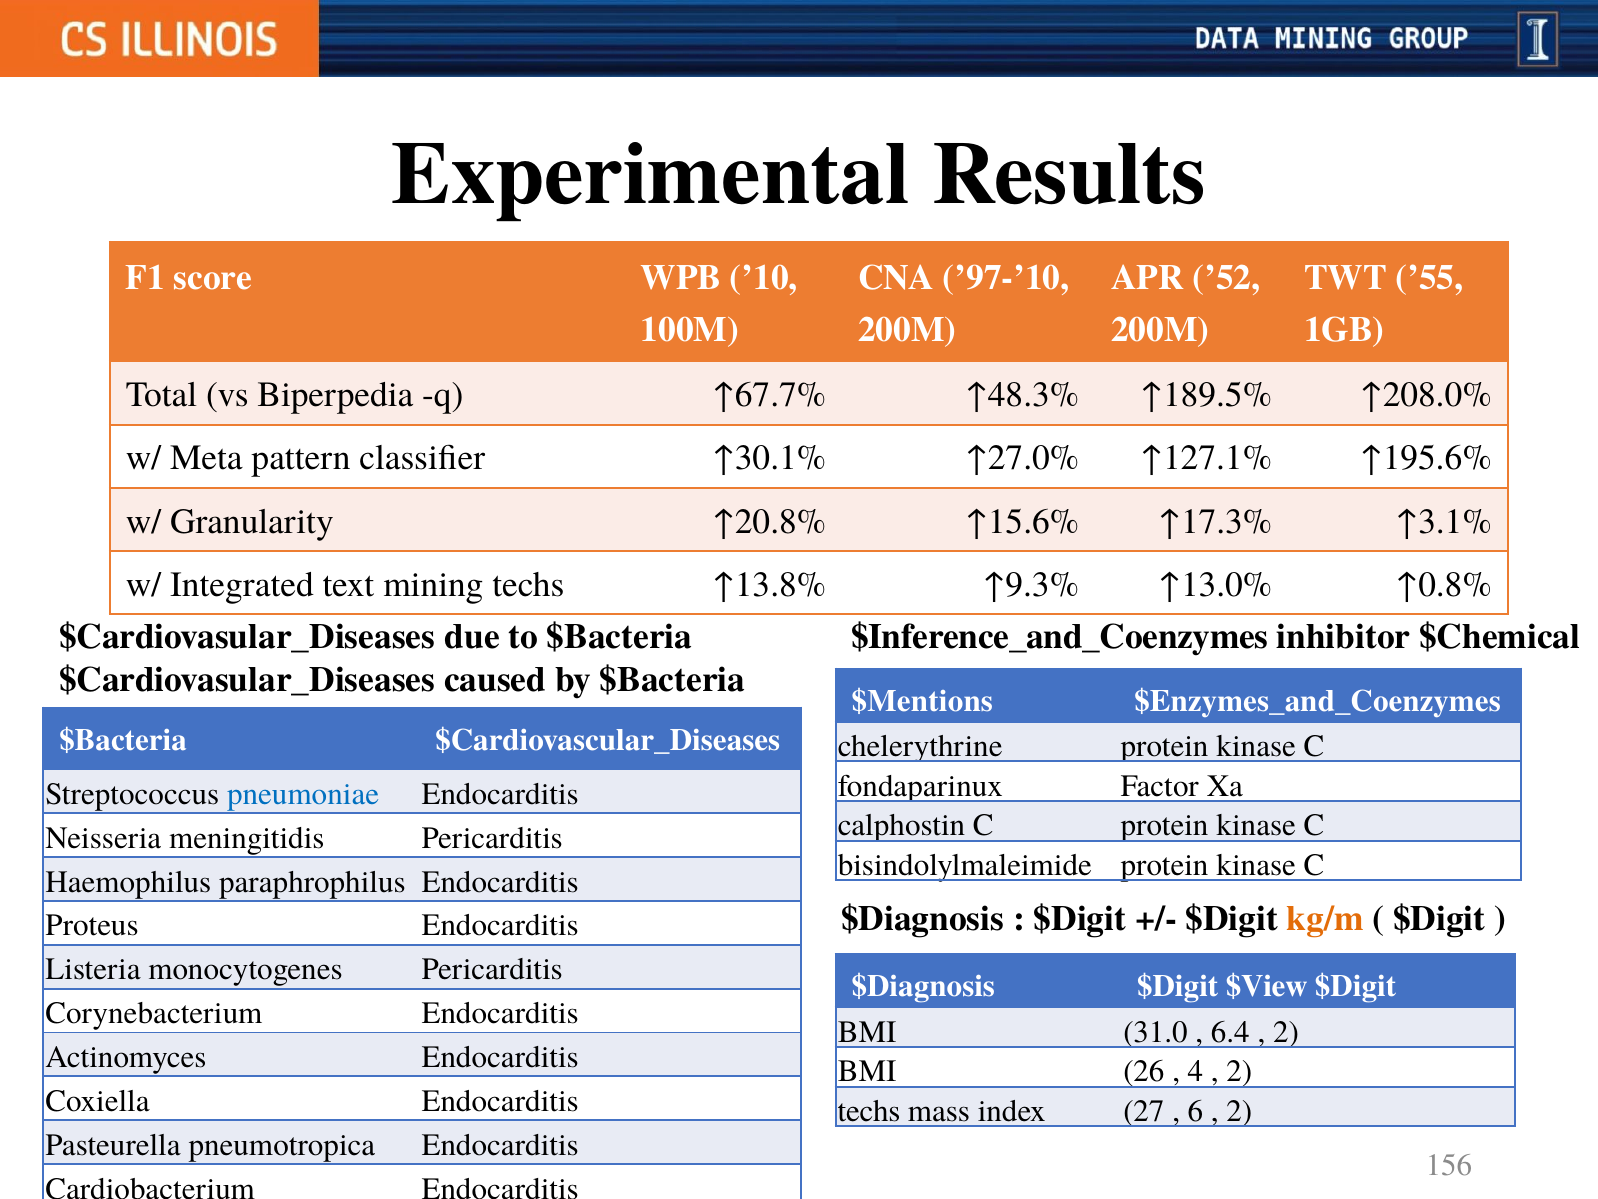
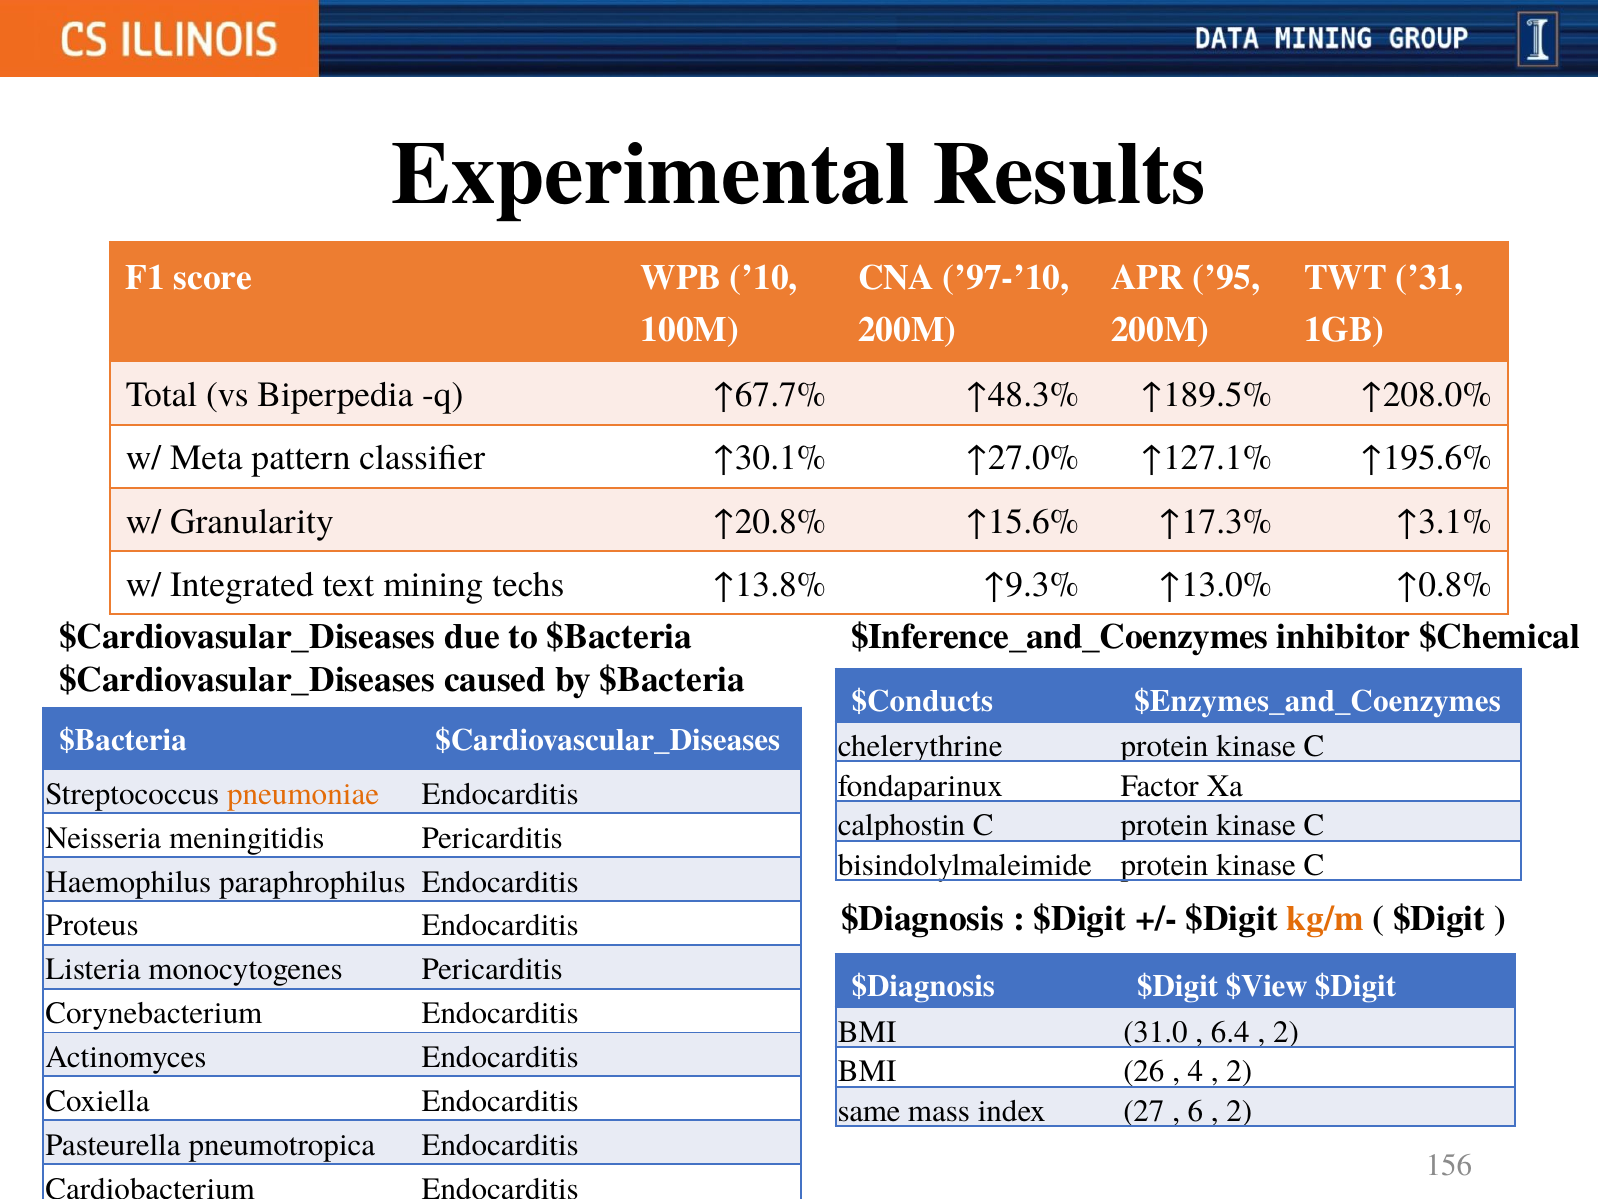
’52: ’52 -> ’95 (1227, 278)
’55: ’55 -> ’31 (1429, 278)
$Mentions: $Mentions -> $Conducts (922, 701)
pneumoniae colour: blue -> orange (303, 794)
techs: techs -> same (869, 1111)
